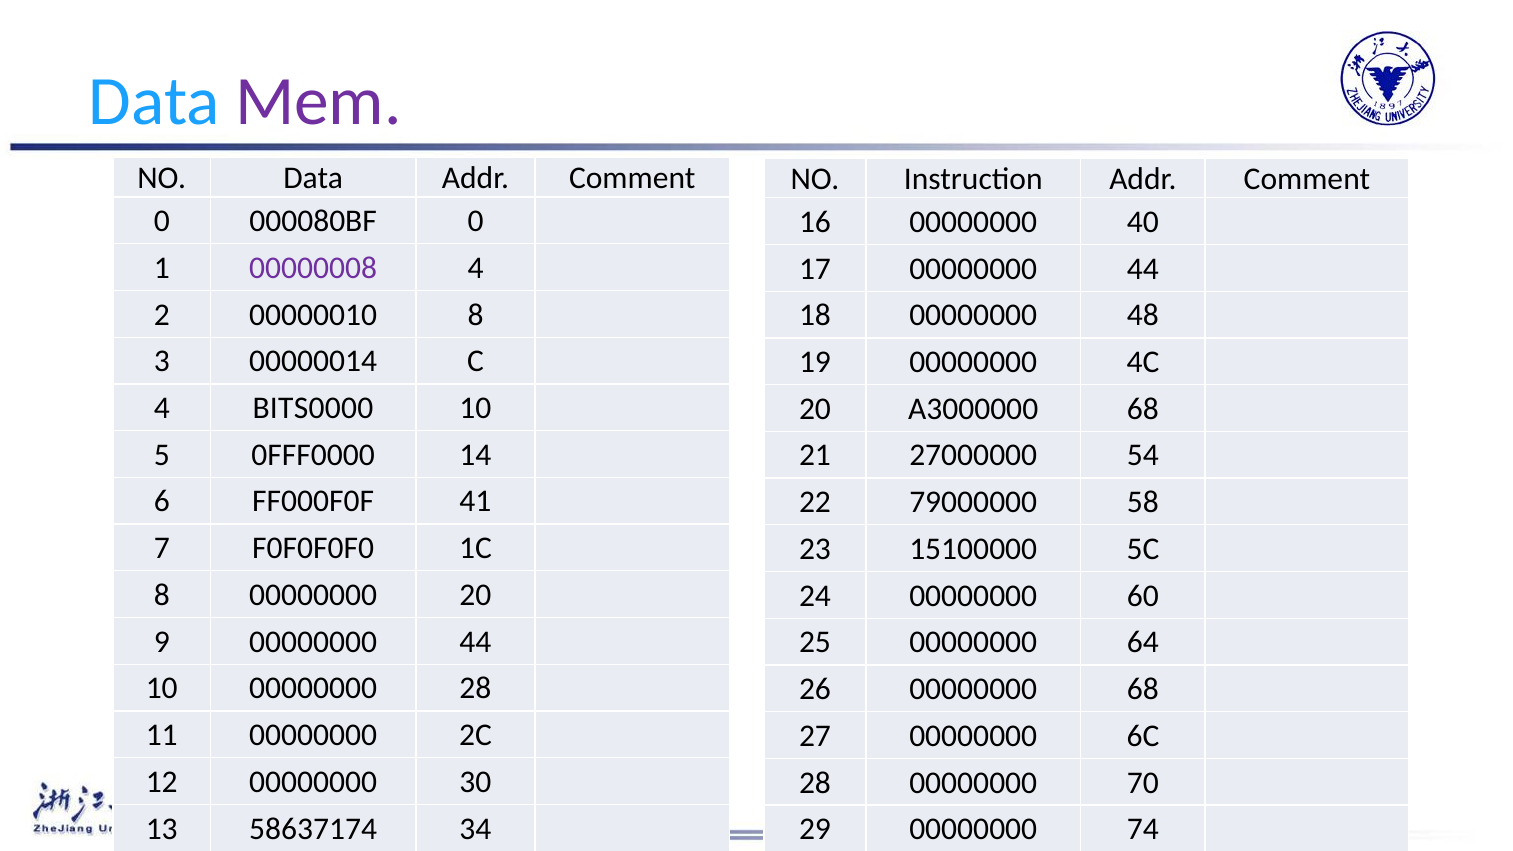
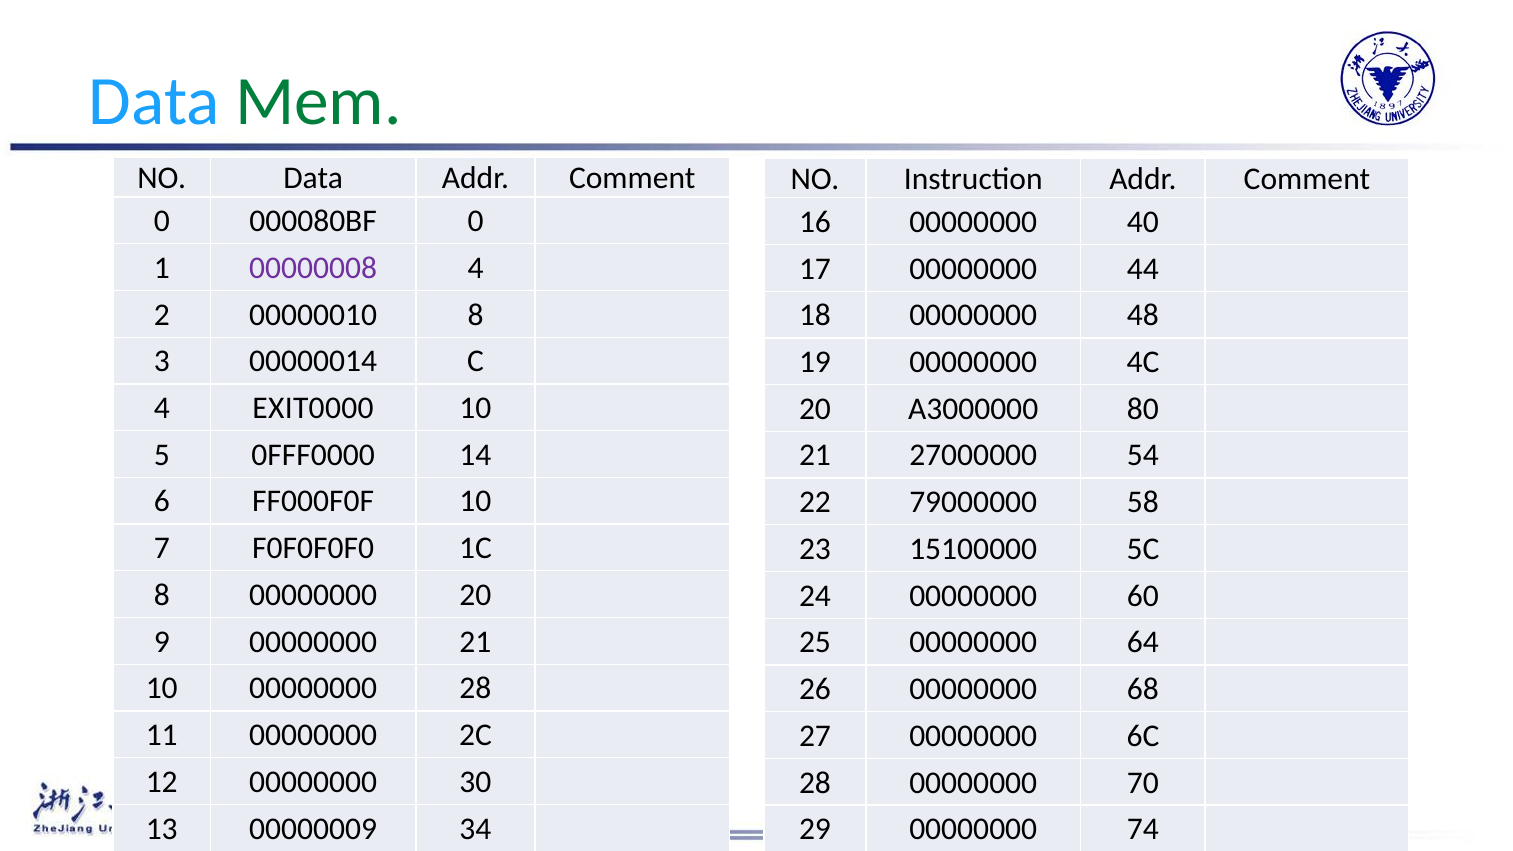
Mem colour: purple -> green (318, 101)
BITS0000: BITS0000 -> EXIT0000 (313, 408)
A3000000 68: 68 -> 80 (1143, 409)
FF000F0F 41: 41 -> 10 (475, 502)
9 00000000 44: 44 -> 21 (475, 642)
58637174: 58637174 -> 00000009 (313, 829)
